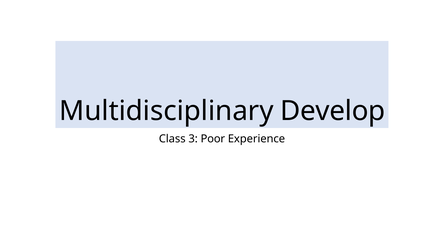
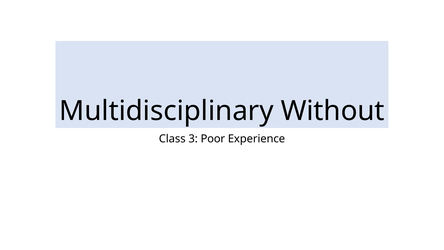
Develop: Develop -> Without (333, 111)
